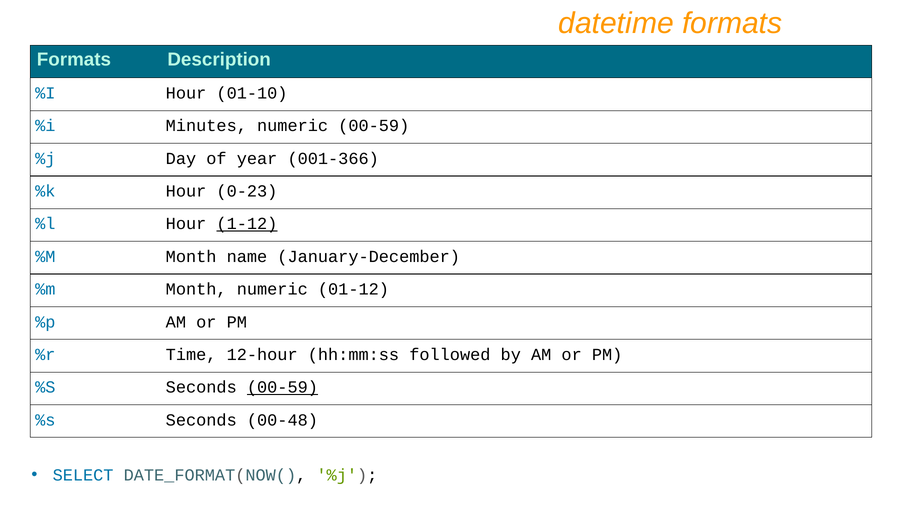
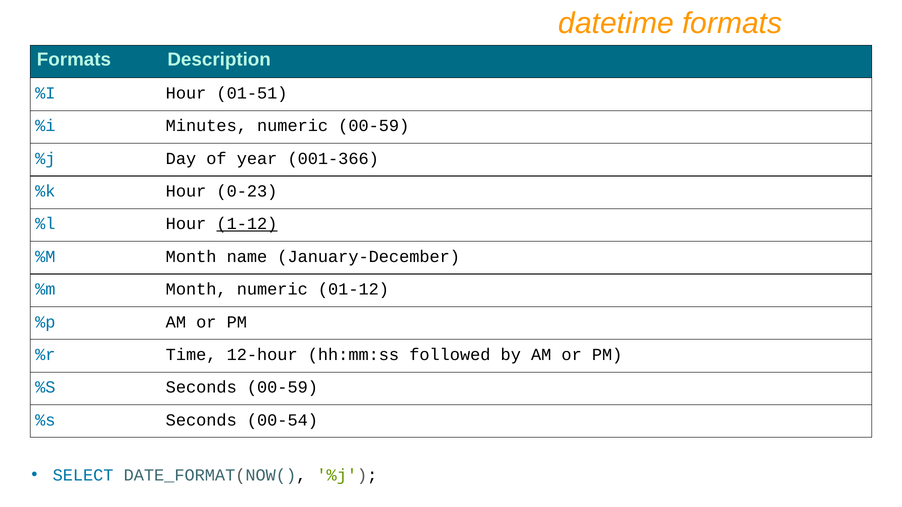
01-10: 01-10 -> 01-51 (252, 93)
00-59 underline: present -> none (282, 388)
00-48: 00-48 -> 00-54 (282, 420)
